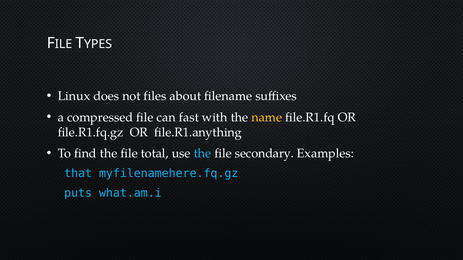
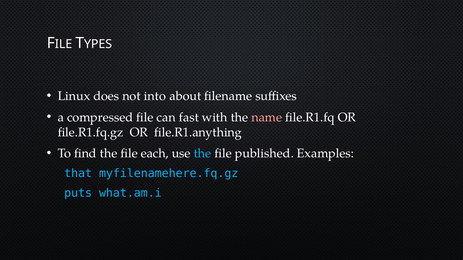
files: files -> into (155, 96)
name colour: yellow -> pink (267, 117)
total: total -> each (155, 154)
secondary: secondary -> published (264, 154)
